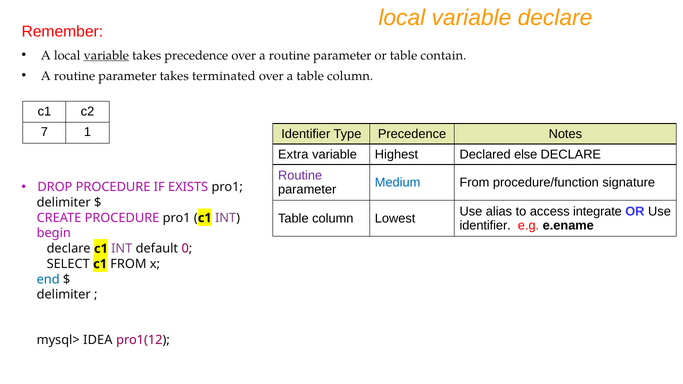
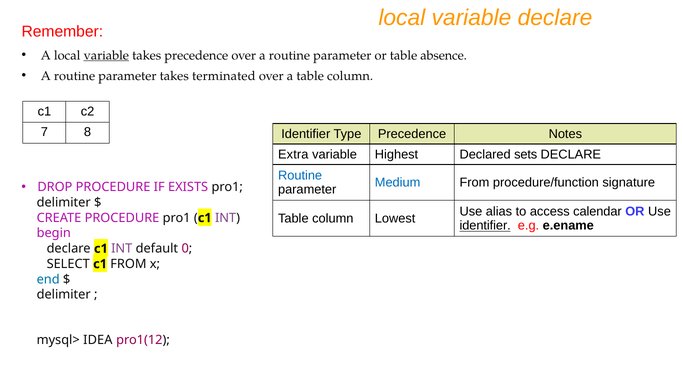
contain: contain -> absence (444, 55)
1: 1 -> 8 (88, 132)
else: else -> sets (526, 155)
Routine colour: purple -> blue (300, 176)
integrate: integrate -> calendar (597, 211)
identifier underline: none -> present (485, 226)
